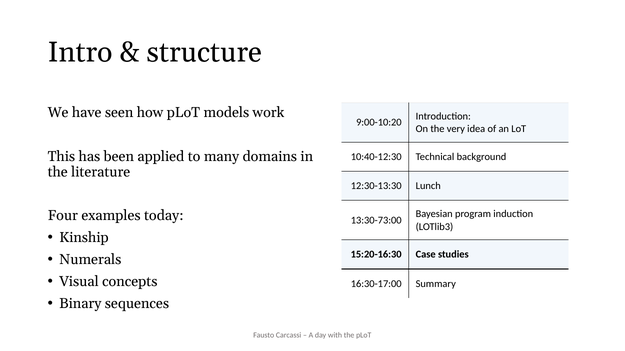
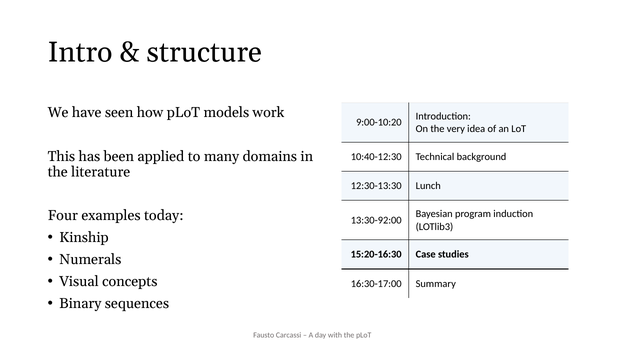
13:30-73:00: 13:30-73:00 -> 13:30-92:00 (376, 221)
